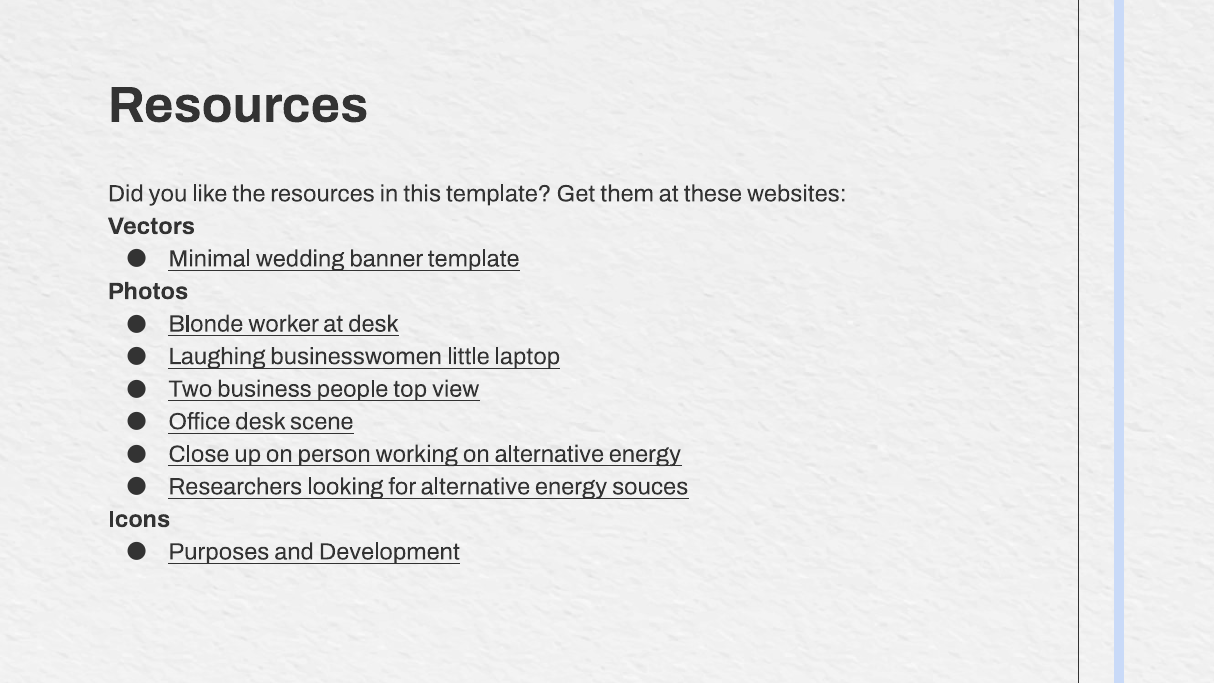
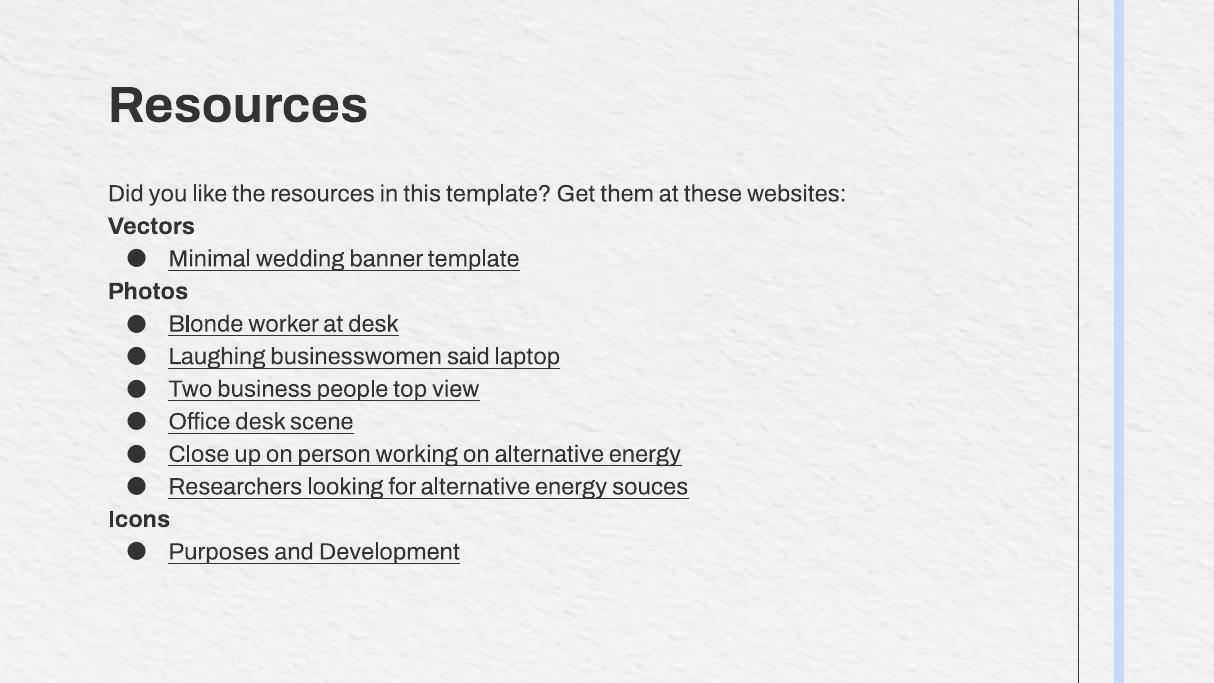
little: little -> said (468, 356)
